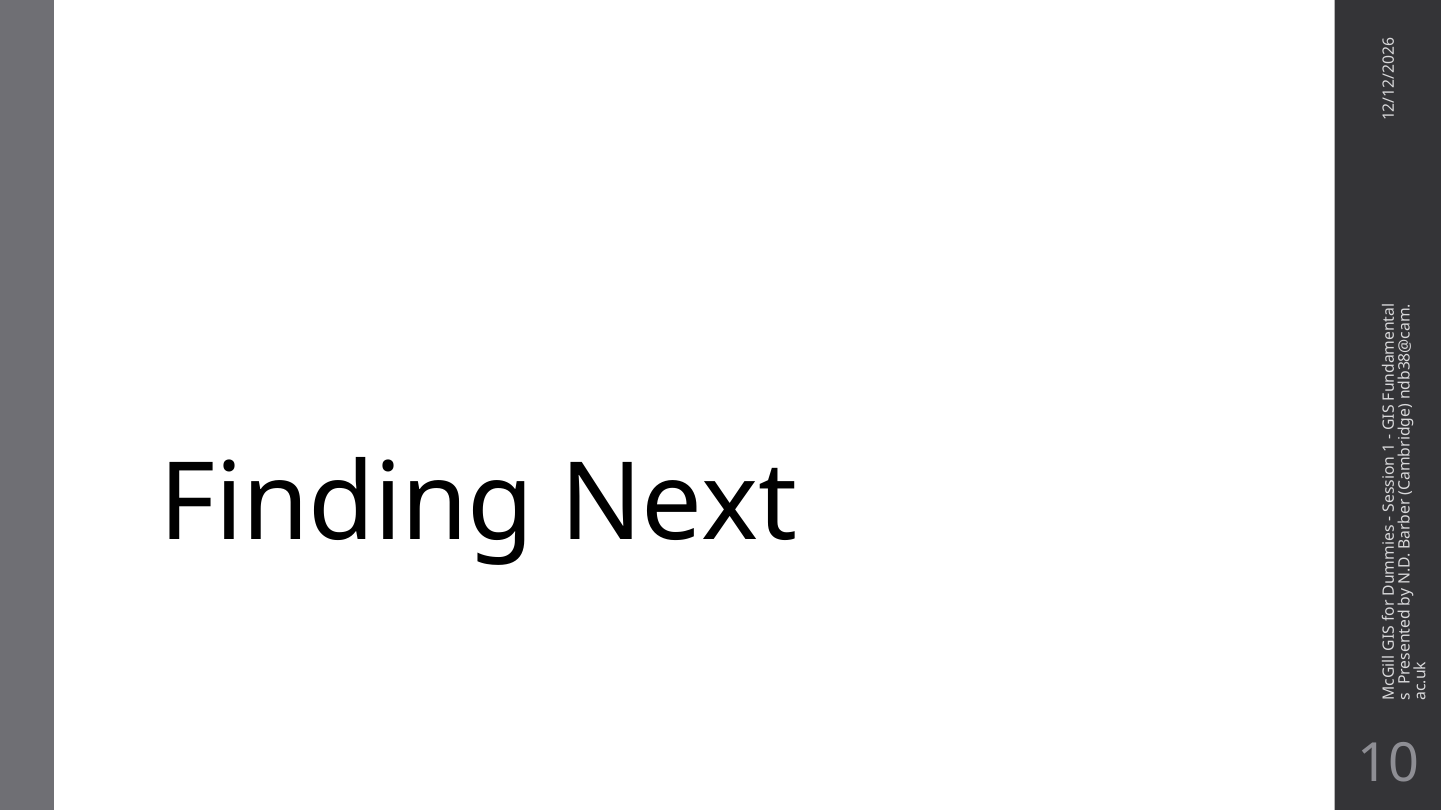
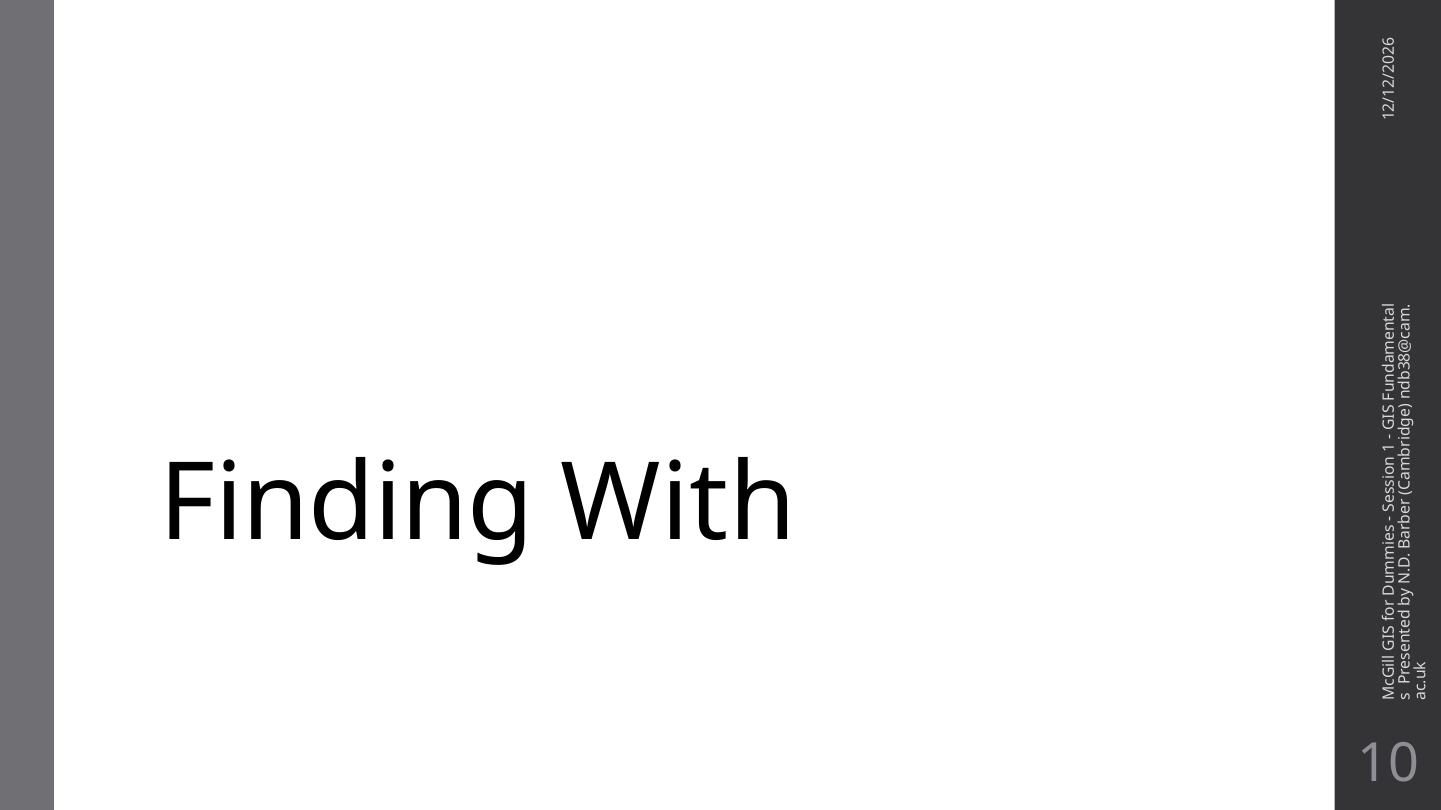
Next: Next -> With (678, 504)
